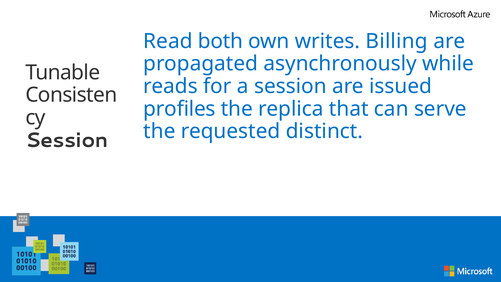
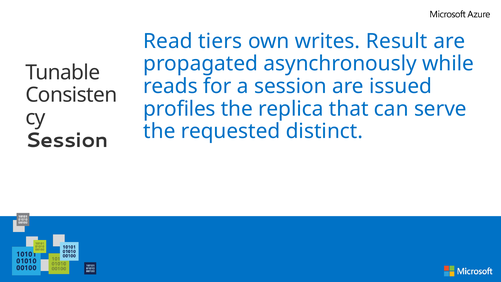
both: both -> tiers (220, 41)
Billing: Billing -> Result (397, 41)
